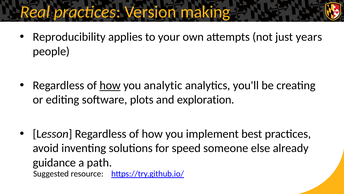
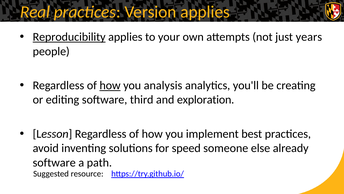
Version making: making -> applies (205, 12)
Reproducibility underline: none -> present (69, 37)
analytic: analytic -> analysis (163, 85)
plots: plots -> third (142, 100)
guidance: guidance -> software (54, 162)
